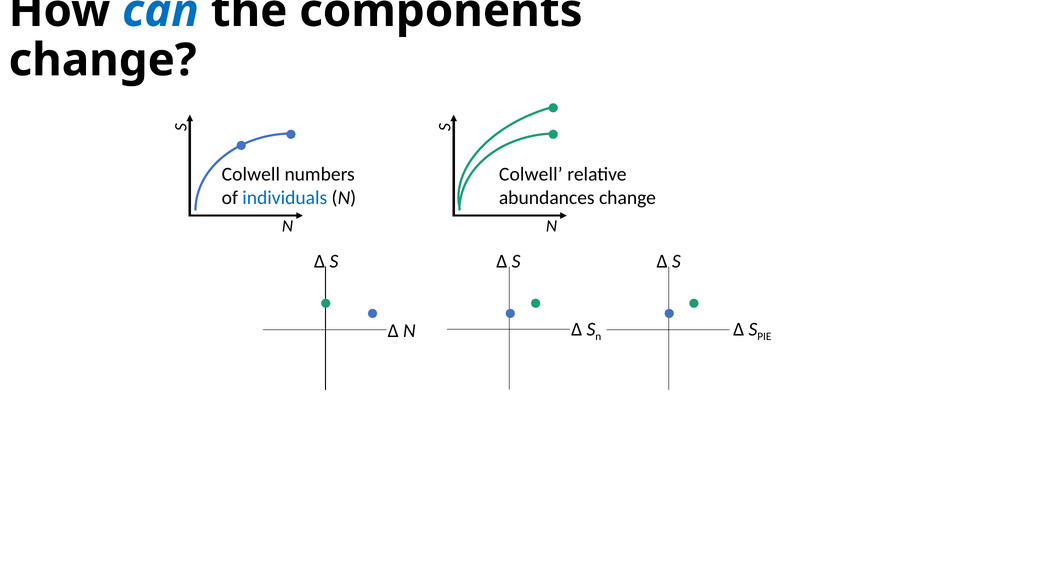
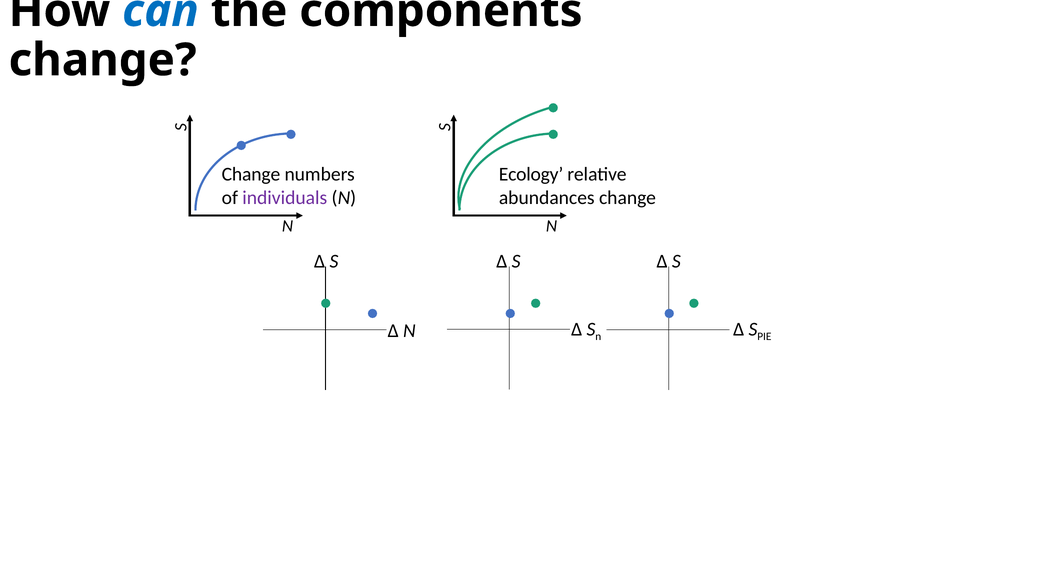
Colwell: Colwell -> Change (251, 175)
Colwell: Colwell -> Ecology (531, 175)
individuals colour: blue -> purple (285, 198)
